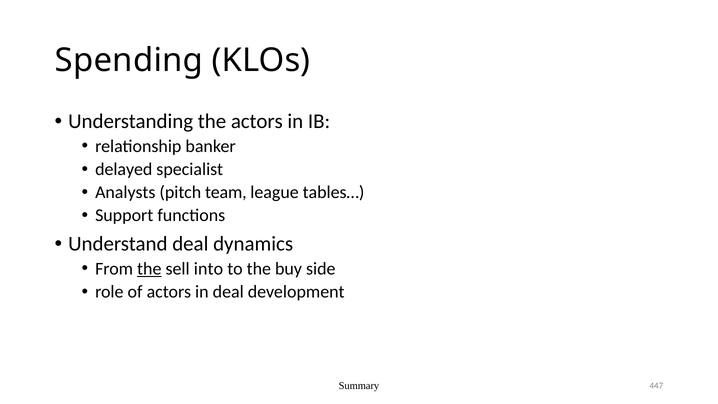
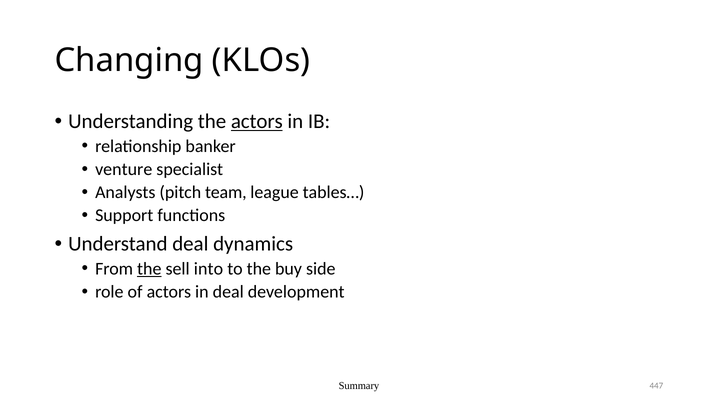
Spending: Spending -> Changing (129, 60)
actors underline: none -> present (257, 121)
delayed: delayed -> venture (124, 169)
